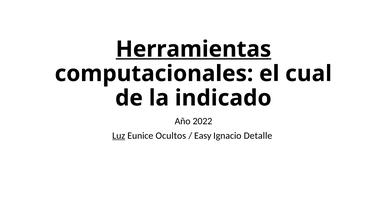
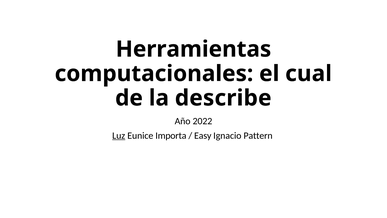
Herramientas underline: present -> none (193, 49)
indicado: indicado -> describe (223, 98)
Ocultos: Ocultos -> Importa (171, 135)
Detalle: Detalle -> Pattern (258, 135)
